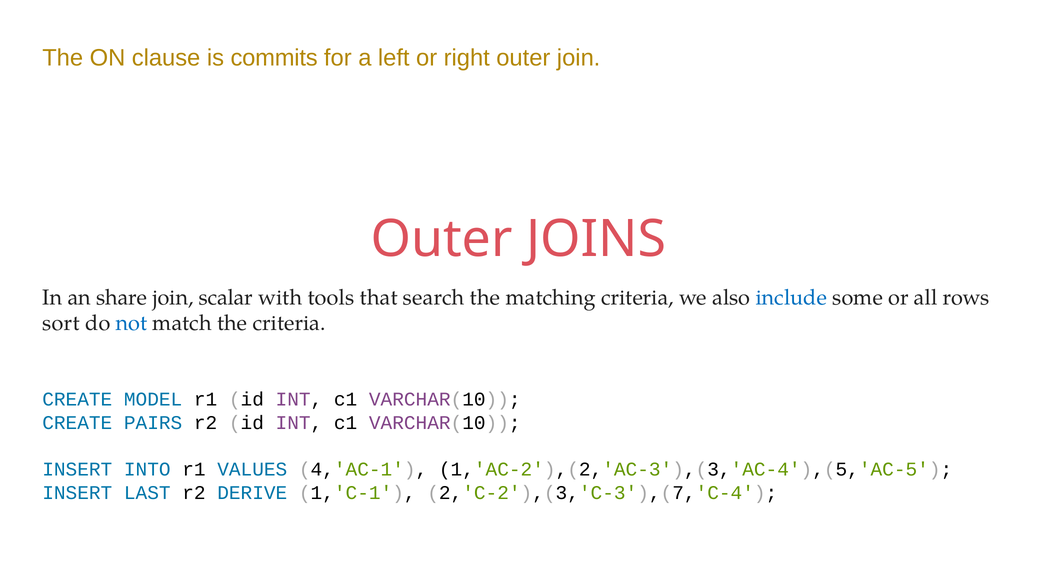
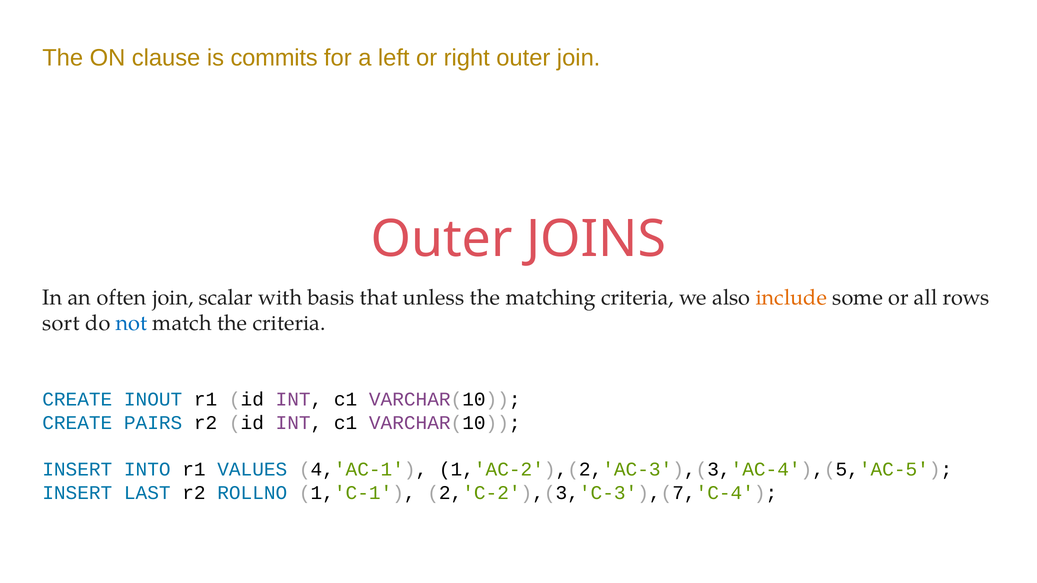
share: share -> often (122, 298)
tools: tools -> basis (331, 298)
search: search -> unless (434, 298)
include colour: blue -> orange (791, 298)
MODEL: MODEL -> INOUT (153, 400)
DERIVE: DERIVE -> ROLLNO (252, 493)
